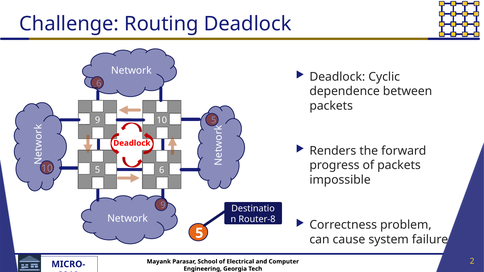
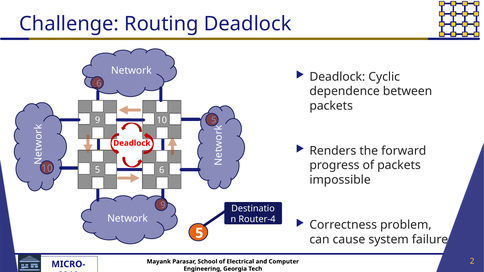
Router-8: Router-8 -> Router-4 (257, 219)
